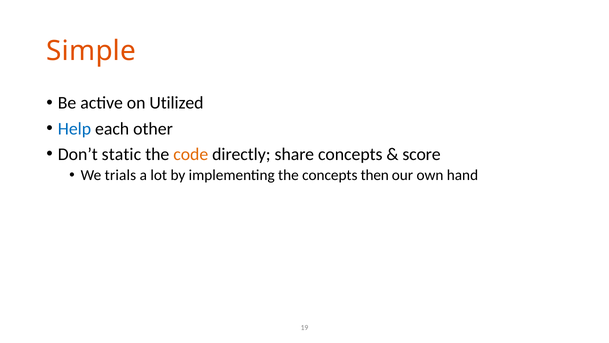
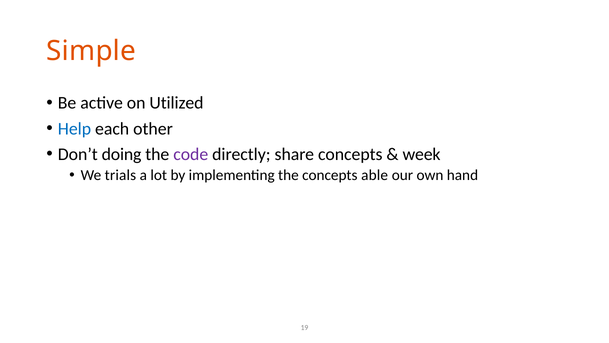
static: static -> doing (122, 154)
code colour: orange -> purple (191, 154)
score: score -> week (422, 154)
then: then -> able (375, 175)
